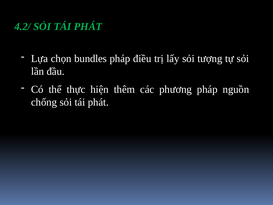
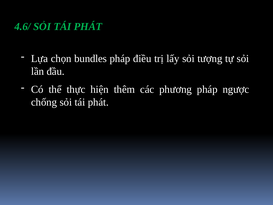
4.2/: 4.2/ -> 4.6/ (23, 27)
nguồn: nguồn -> ngược (236, 89)
